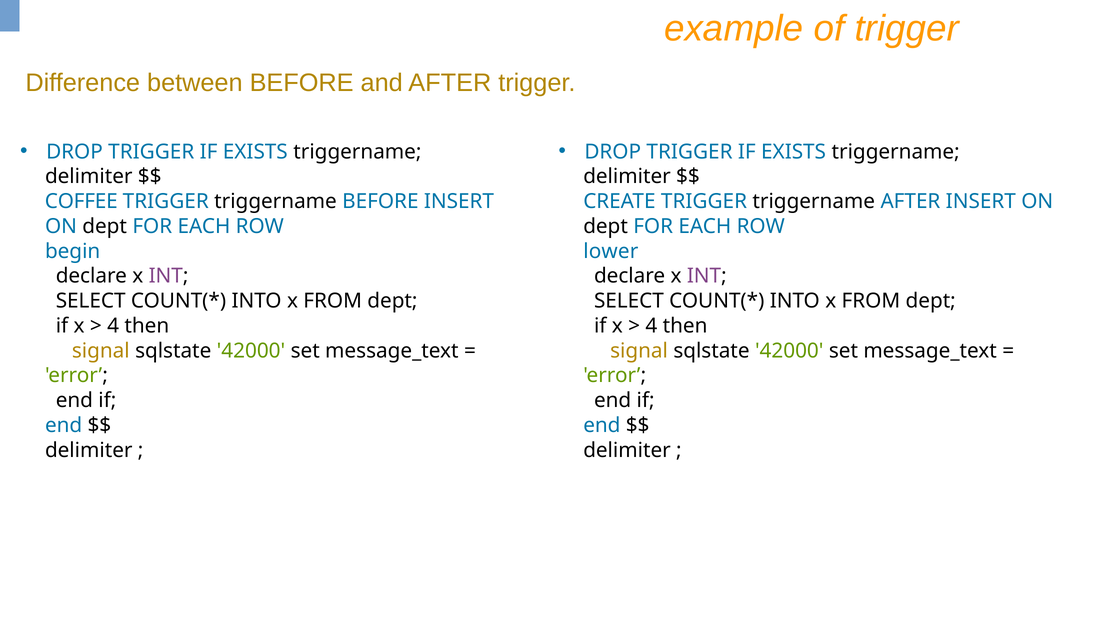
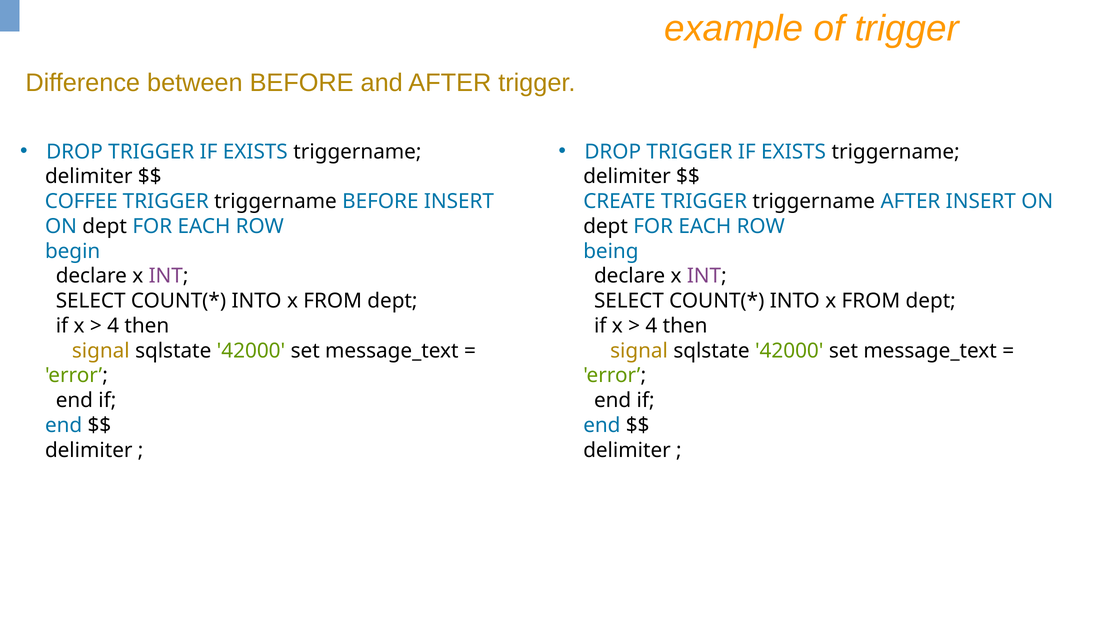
lower: lower -> being (611, 251)
